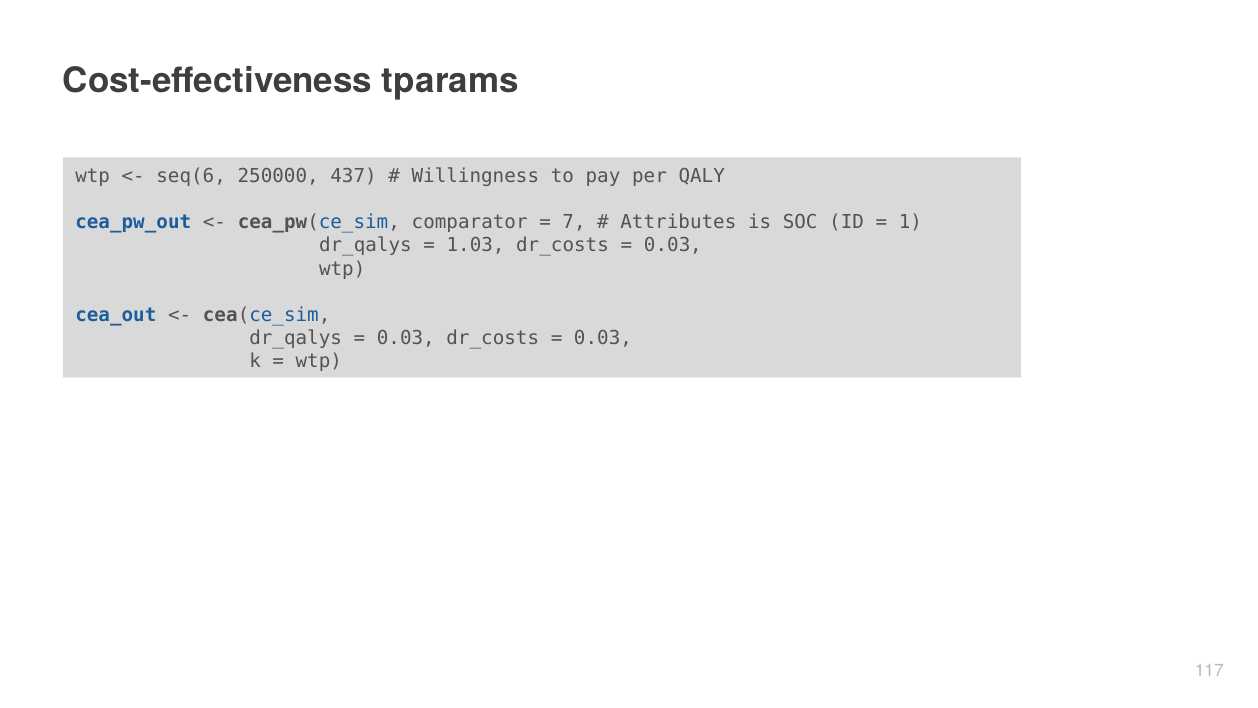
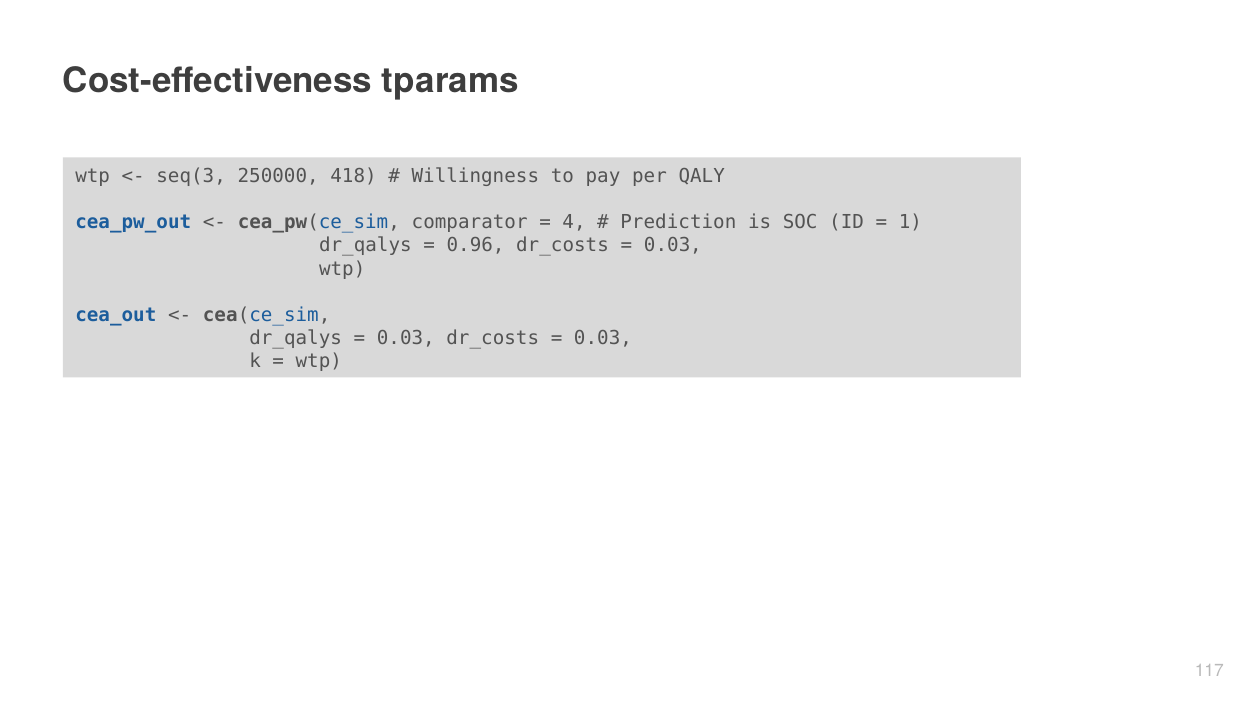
seq(6: seq(6 -> seq(3 (191, 176)
437: 437 -> 418 (354, 176)
7: 7 -> 4 (574, 222)
Attributes: Attributes -> Prediction (678, 222)
1.03: 1.03 -> 0.96 (476, 246)
